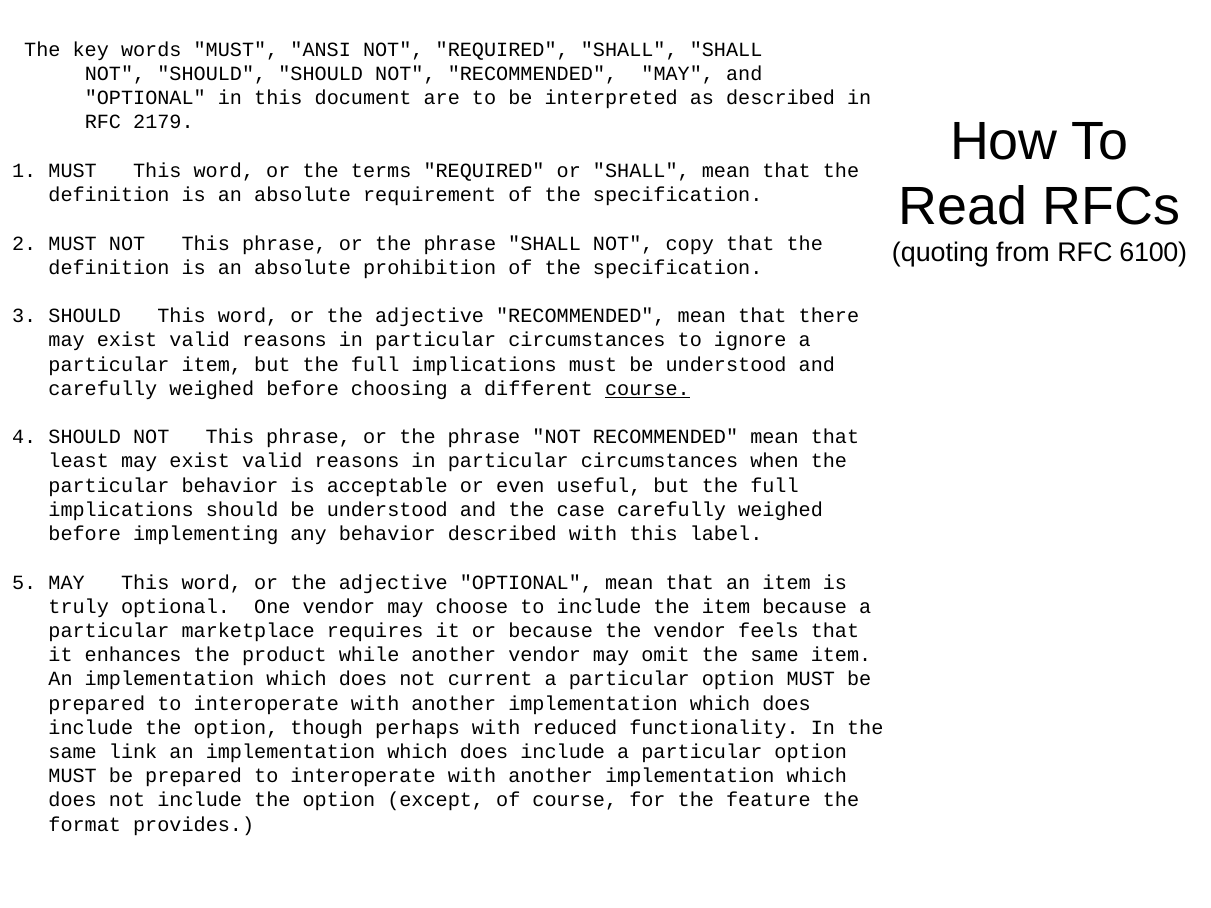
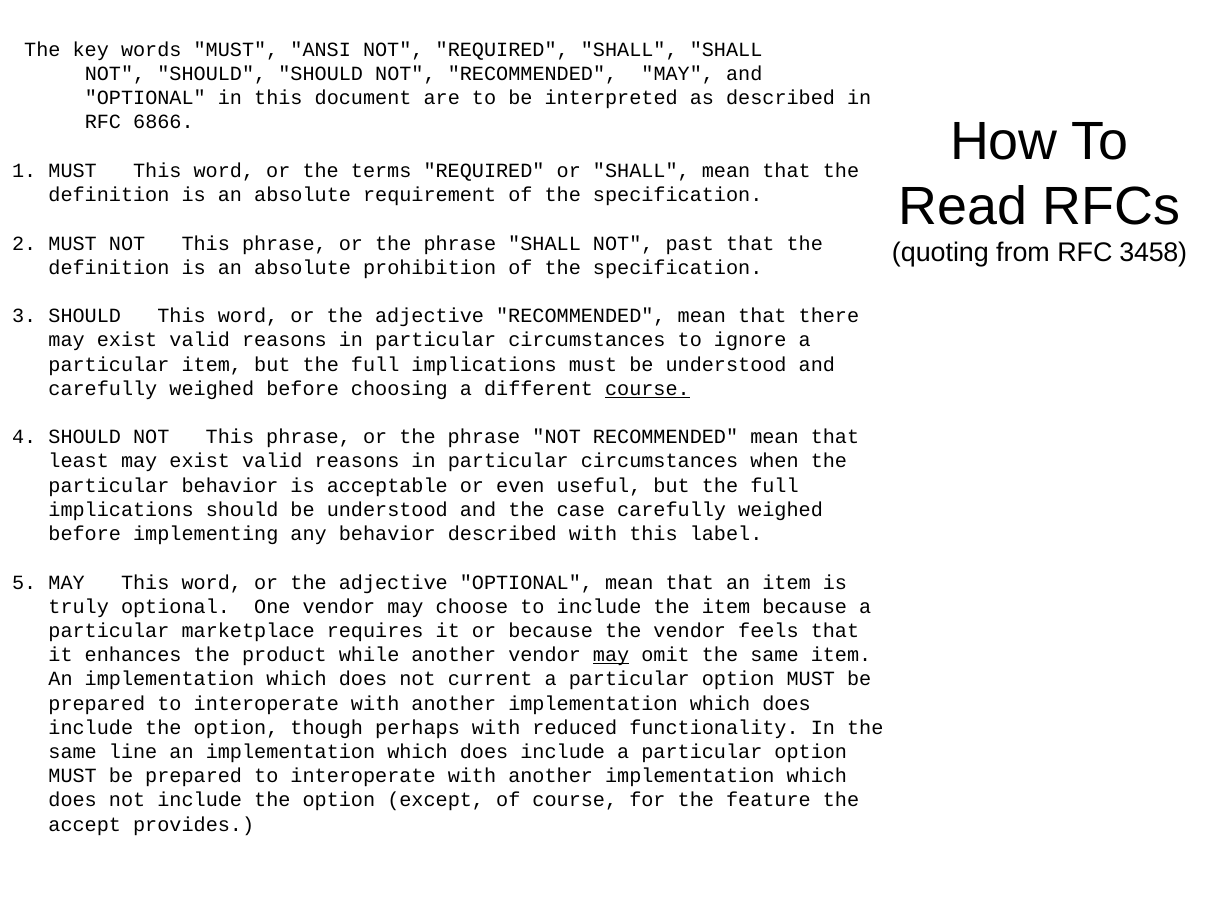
2179: 2179 -> 6866 (163, 122)
copy: copy -> past (690, 243)
6100: 6100 -> 3458 (1153, 253)
may underline: none -> present (611, 655)
link: link -> line (133, 752)
format: format -> accept (85, 825)
